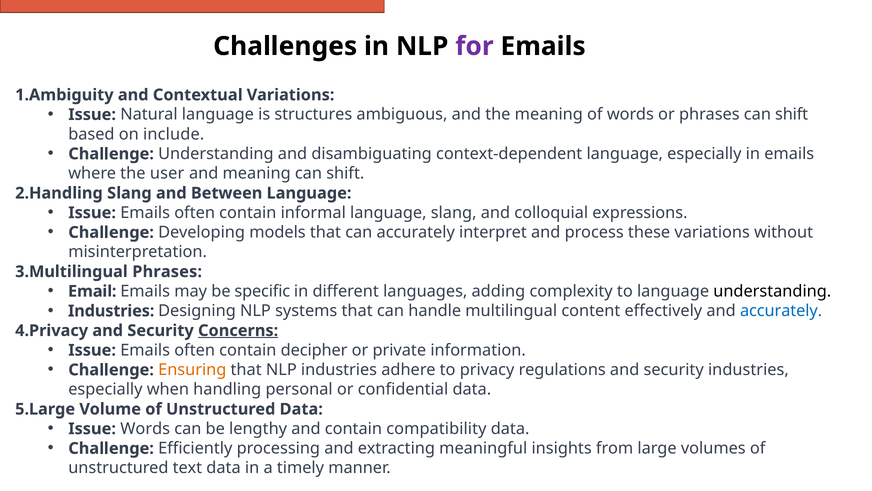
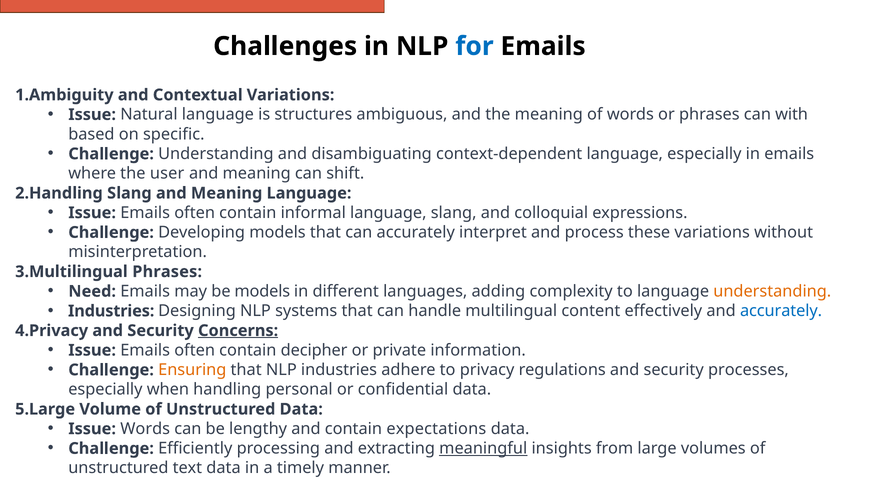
for colour: purple -> blue (474, 46)
phrases can shift: shift -> with (792, 114)
include: include -> specific (174, 134)
Slang and Between: Between -> Meaning (227, 193)
Email: Email -> Need (92, 291)
be specific: specific -> models (262, 291)
understanding colour: black -> orange (772, 291)
security industries: industries -> processes (748, 370)
compatibility: compatibility -> expectations (436, 428)
meaningful underline: none -> present (483, 448)
